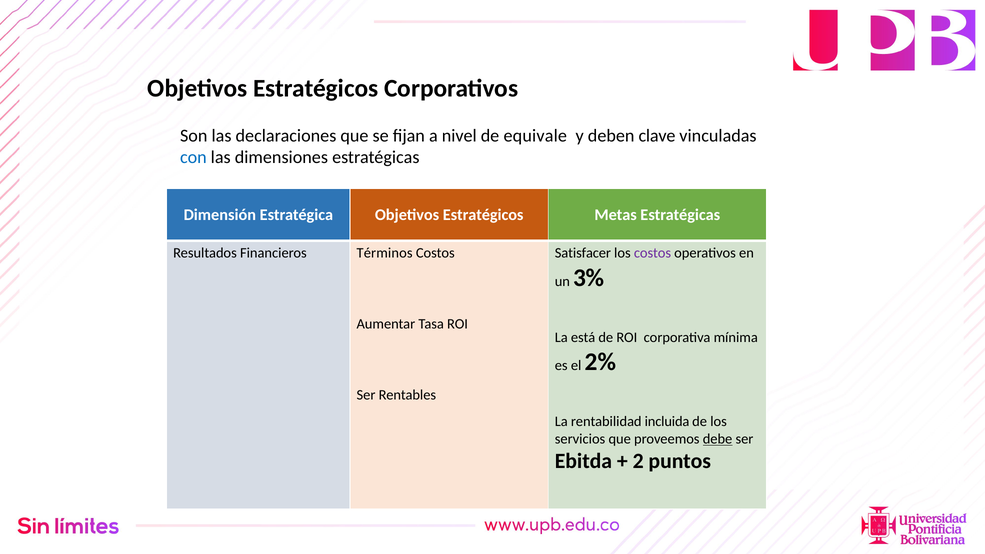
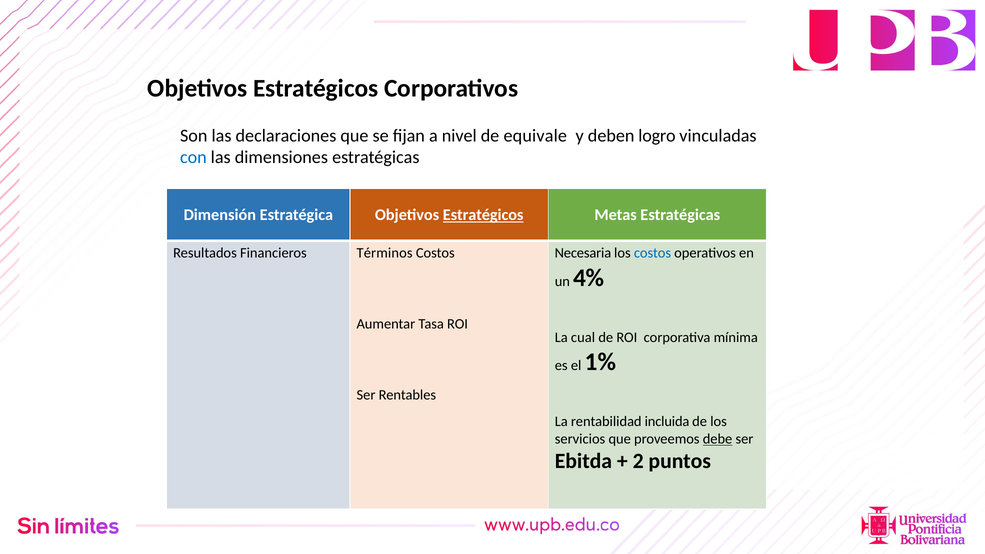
clave: clave -> logro (657, 136)
Estratégicos underline: none -> present (483, 215)
Satisfacer: Satisfacer -> Necesaria (583, 253)
costos colour: purple -> blue (653, 253)
3%: 3% -> 4% (589, 278)
está: está -> cual (583, 337)
2%: 2% -> 1% (600, 362)
